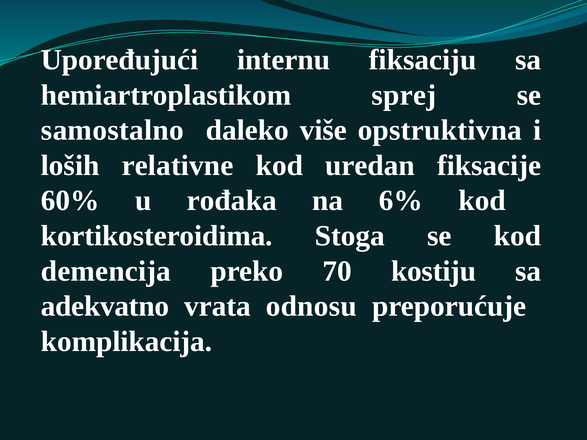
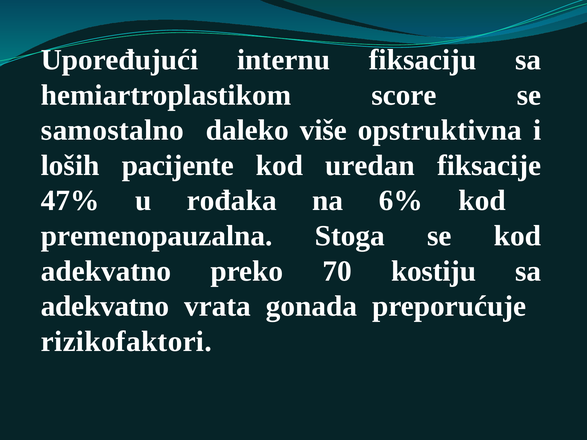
sprej: sprej -> score (404, 95)
relativne: relativne -> pacijente (178, 165)
60%: 60% -> 47% (70, 201)
kortikosteroidima: kortikosteroidima -> premenopauzalna (157, 236)
demencija: demencija -> adekvatno (106, 271)
odnosu: odnosu -> gonada (311, 306)
komplikacija: komplikacija -> rizikofaktori (126, 342)
